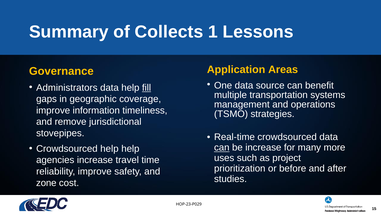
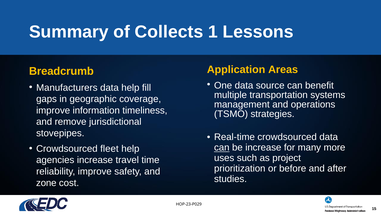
Governance: Governance -> Breadcrumb (61, 71)
Administrators: Administrators -> Manufacturers (67, 88)
fill underline: present -> none (147, 88)
Crowdsourced help: help -> fleet (109, 149)
